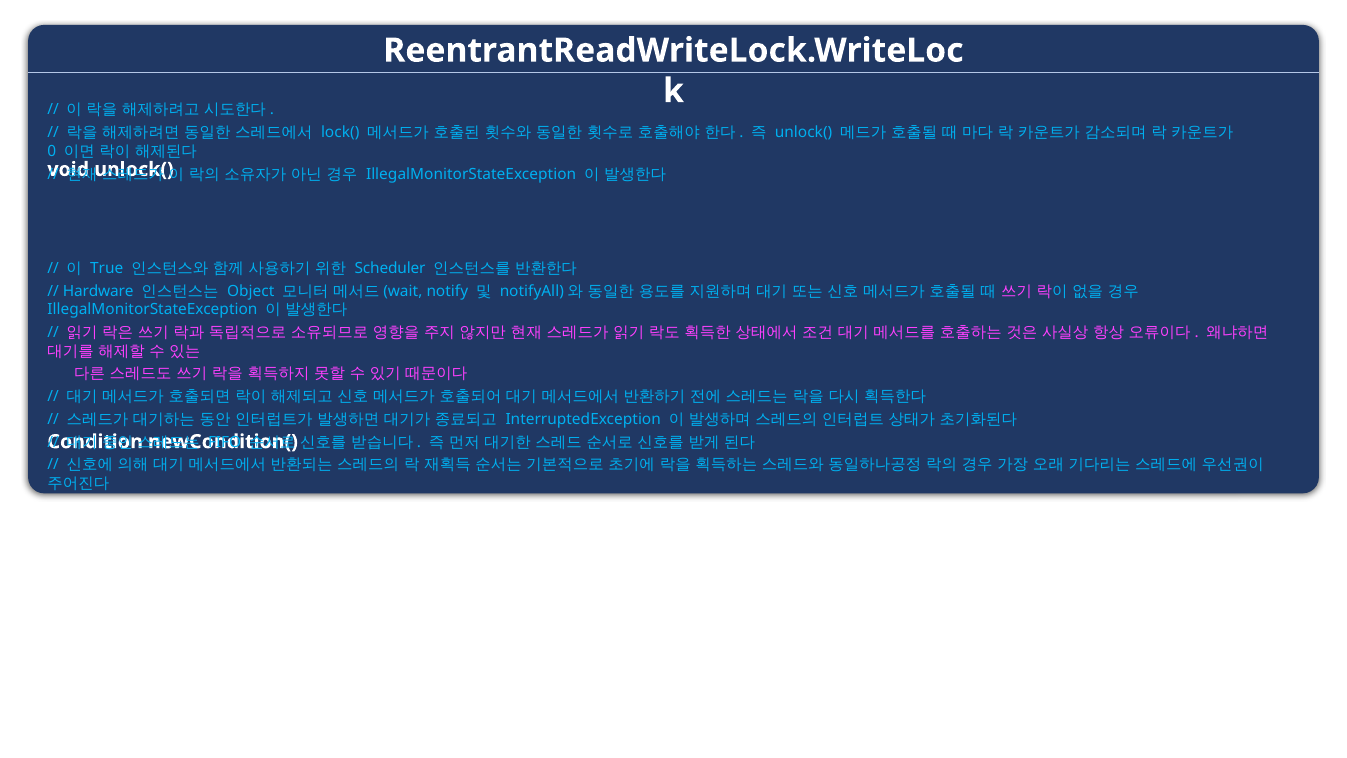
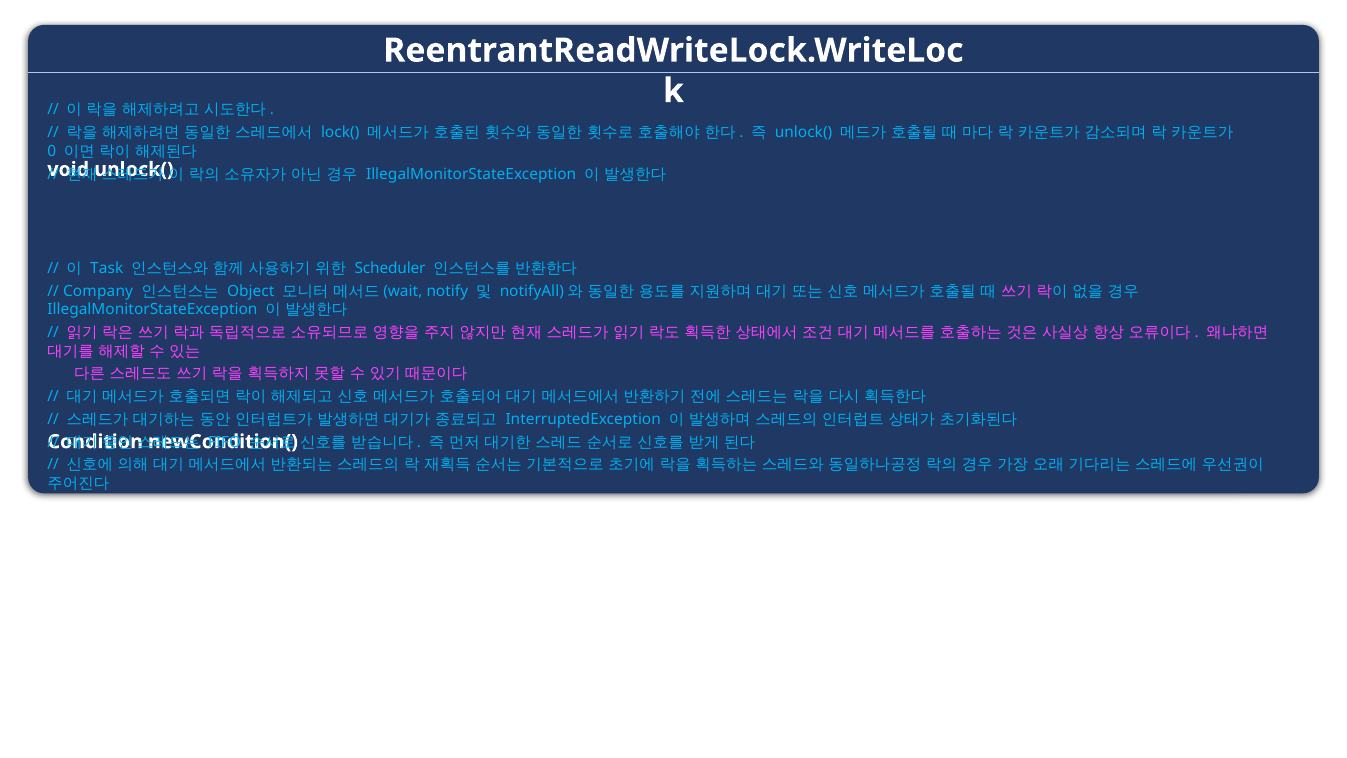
True: True -> Task (107, 268)
Hardware: Hardware -> Company (98, 291)
